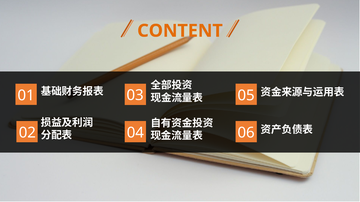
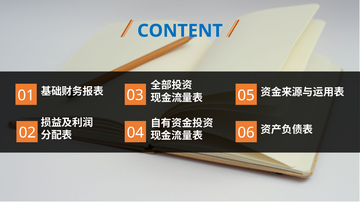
CONTENT colour: orange -> blue (180, 31)
